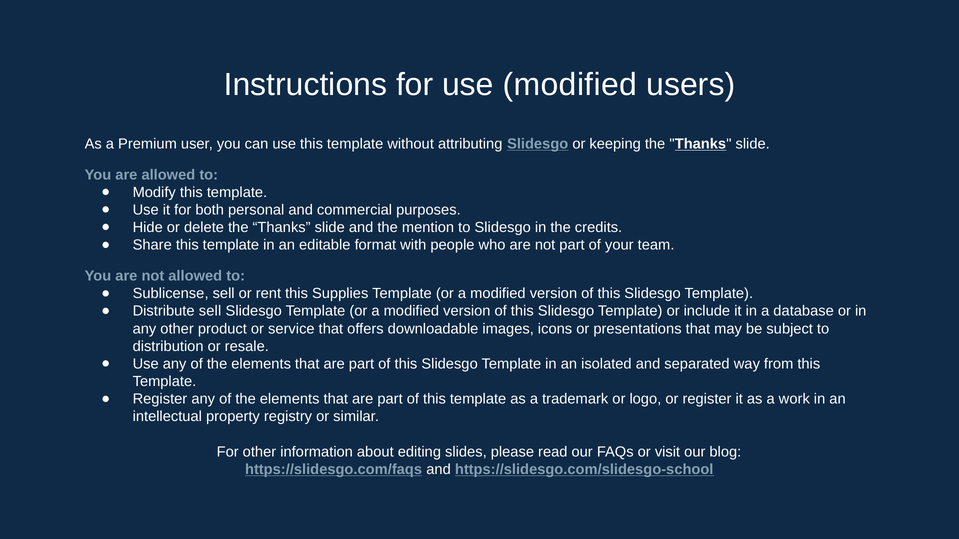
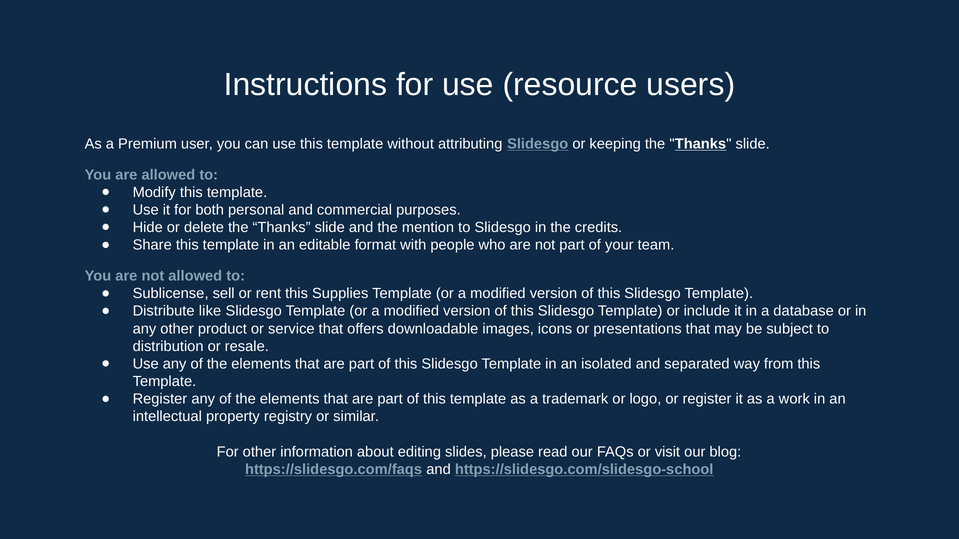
use modified: modified -> resource (570, 85)
Distribute sell: sell -> like (210, 311)
